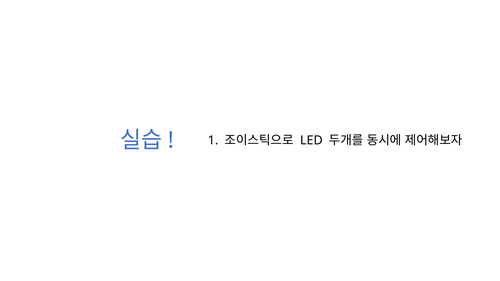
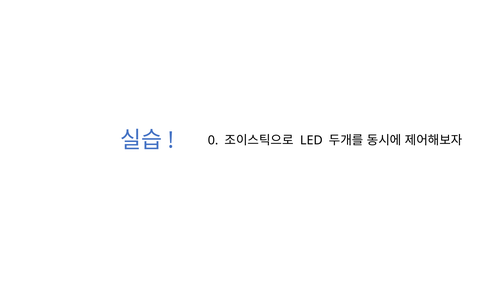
1: 1 -> 0 (213, 141)
